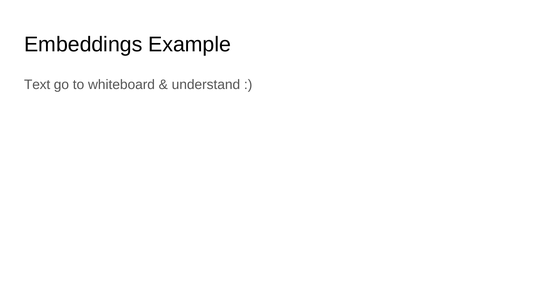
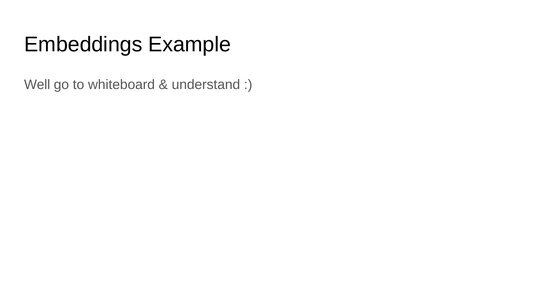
Text: Text -> Well (37, 85)
